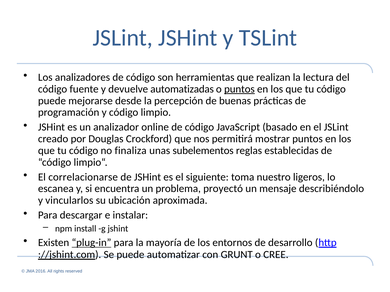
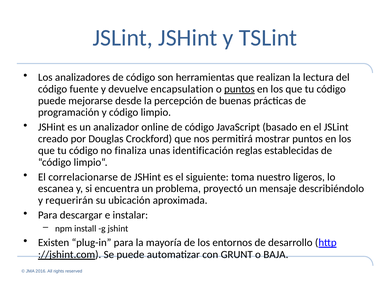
automatizadas: automatizadas -> encapsulation (182, 89)
subelementos: subelementos -> identificación (203, 151)
vincularlos: vincularlos -> requerirán (69, 201)
plug-in underline: present -> none (91, 243)
CREE: CREE -> BAJA (276, 255)
